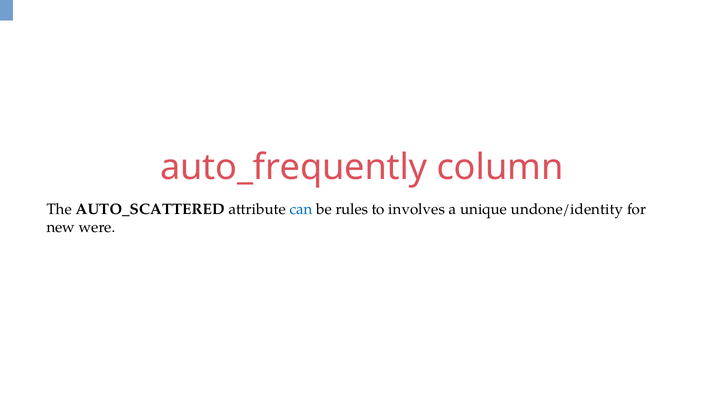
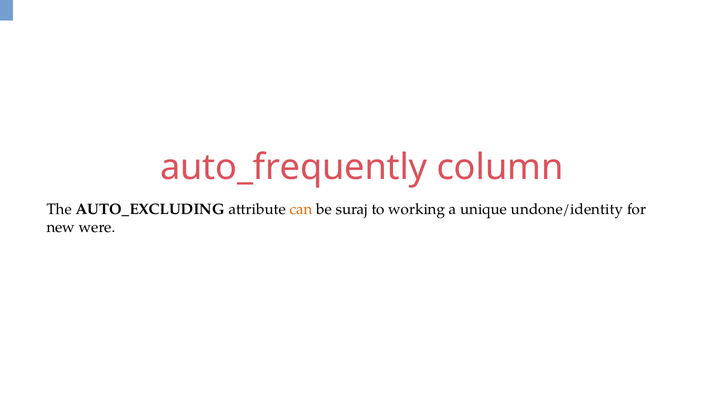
AUTO_SCATTERED: AUTO_SCATTERED -> AUTO_EXCLUDING (150, 209)
can colour: blue -> orange (301, 209)
rules: rules -> suraj (352, 209)
involves: involves -> working (417, 209)
